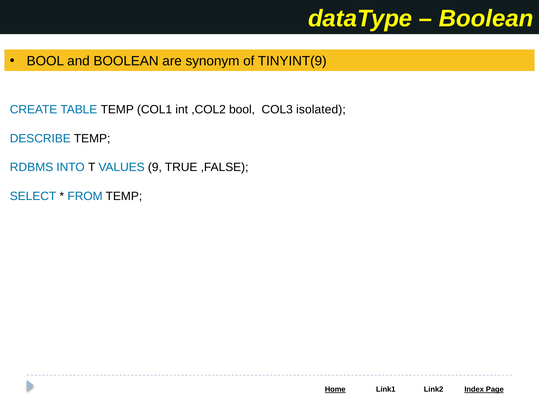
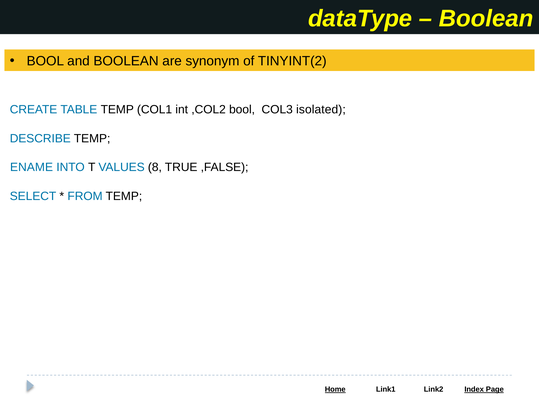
TINYINT(9: TINYINT(9 -> TINYINT(2 (292, 61)
RDBMS: RDBMS -> ENAME (32, 167)
9: 9 -> 8 (155, 167)
